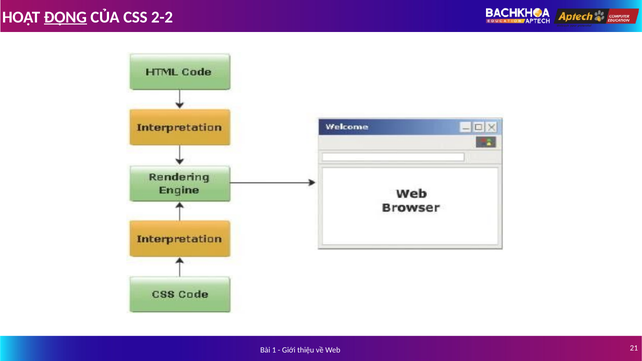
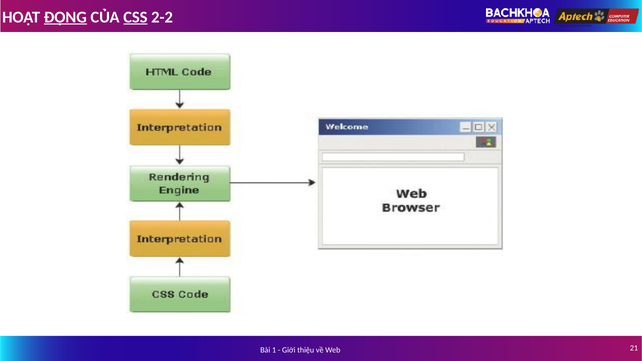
CSS underline: none -> present (135, 17)
